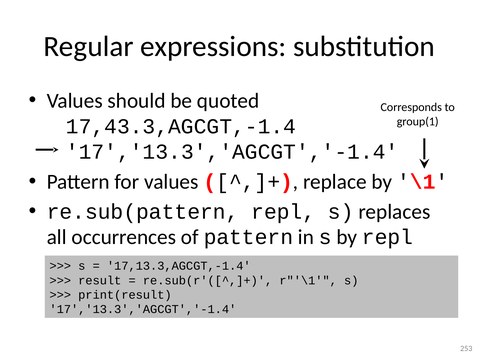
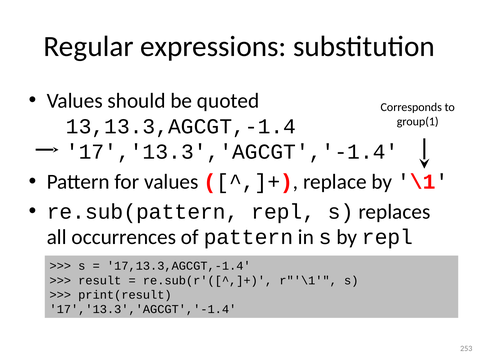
17,43.3,AGCGT,-1.4: 17,43.3,AGCGT,-1.4 -> 13,13.3,AGCGT,-1.4 (181, 126)
